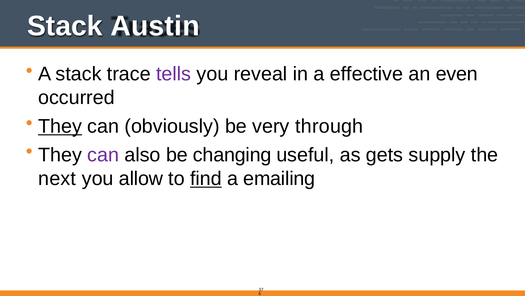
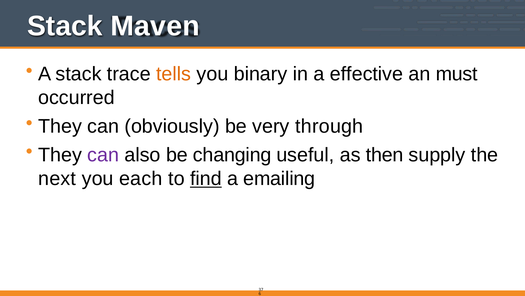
Austin: Austin -> Maven (155, 26)
tells colour: purple -> orange (174, 74)
reveal: reveal -> binary (261, 74)
even: even -> must (457, 74)
They underline: present -> none (60, 126)
gets: gets -> then (385, 155)
allow: allow -> each (141, 178)
